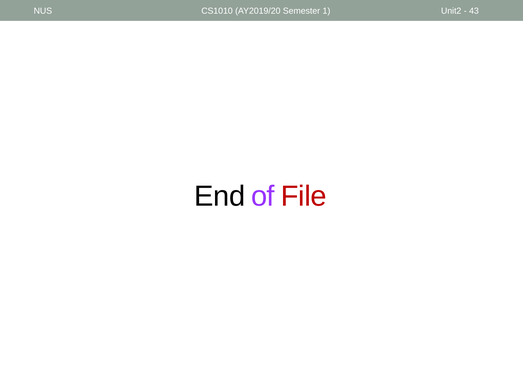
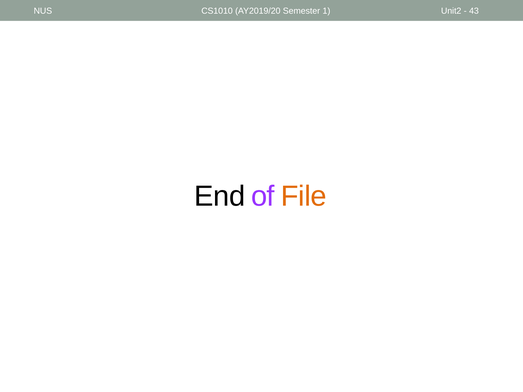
File colour: red -> orange (304, 196)
